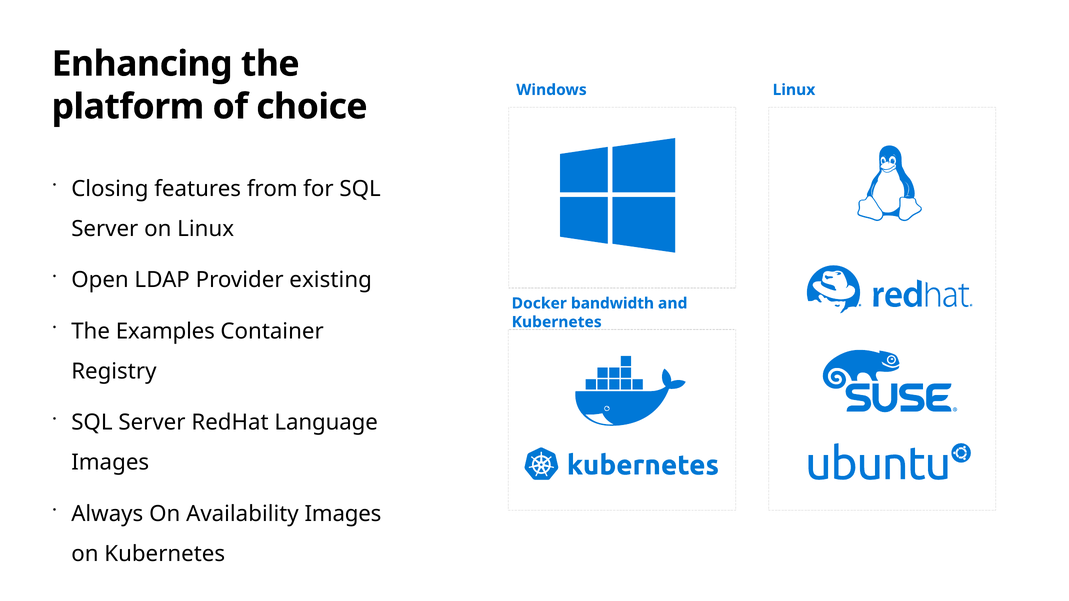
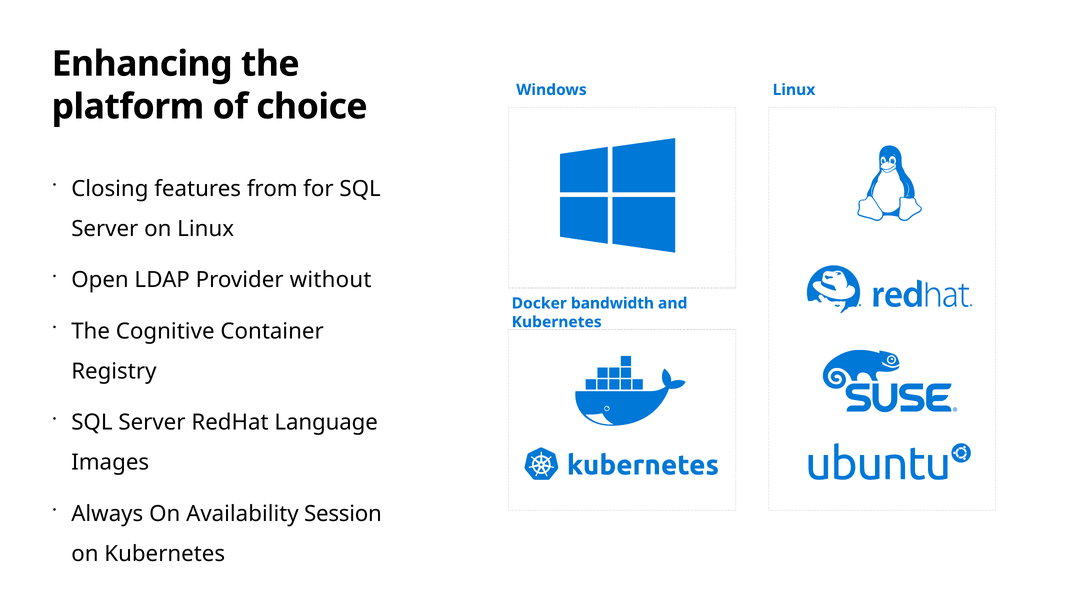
existing: existing -> without (331, 280)
Examples: Examples -> Cognitive (165, 331)
Availability Images: Images -> Session (343, 514)
